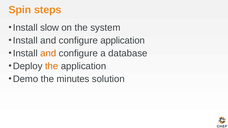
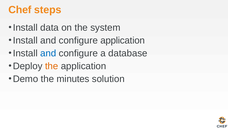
Spin: Spin -> Chef (20, 10)
slow: slow -> data (50, 28)
and colour: orange -> blue (48, 53)
